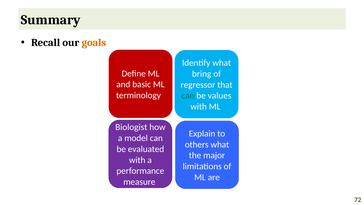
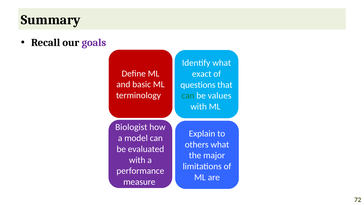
goals colour: orange -> purple (94, 43)
bring: bring -> exact (202, 74)
regressor: regressor -> questions (198, 85)
